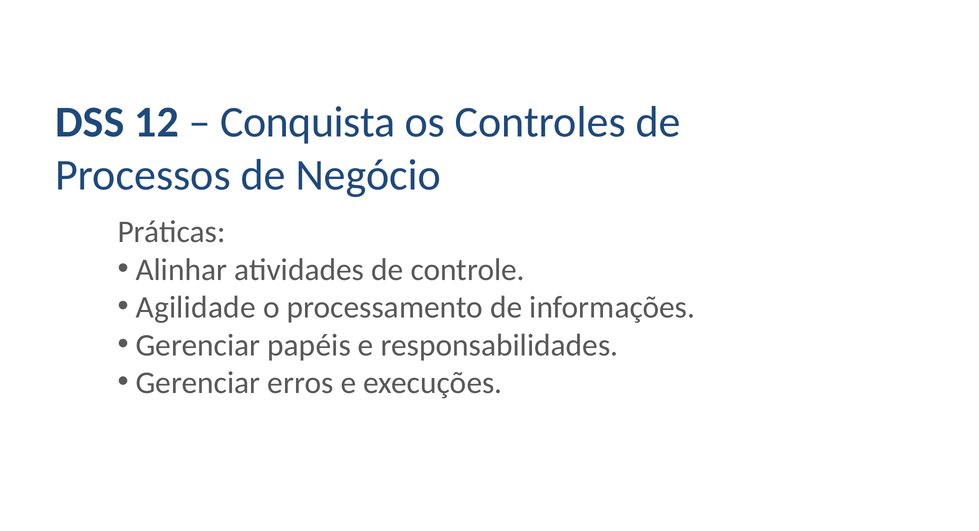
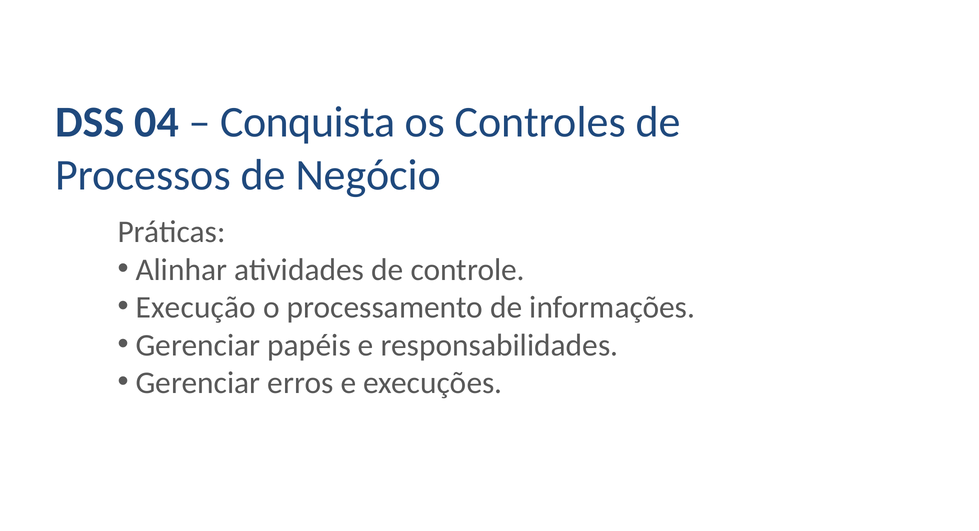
12: 12 -> 04 (157, 122)
Agilidade: Agilidade -> Execução (196, 307)
